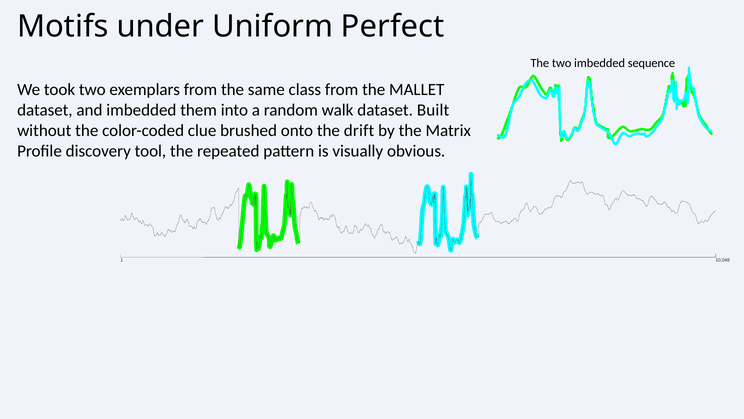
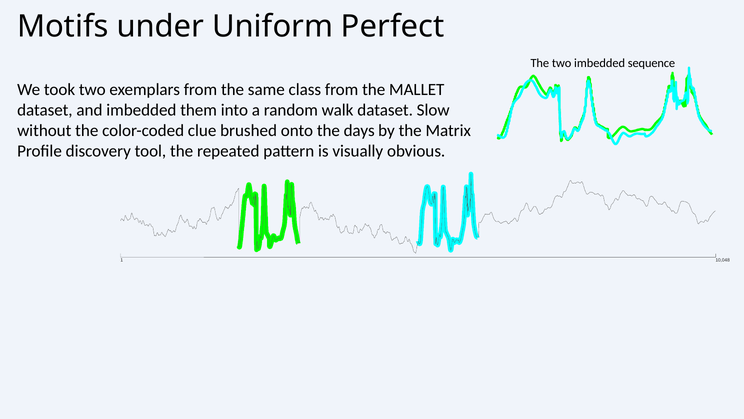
Built: Built -> Slow (433, 110)
drift: drift -> days (359, 130)
